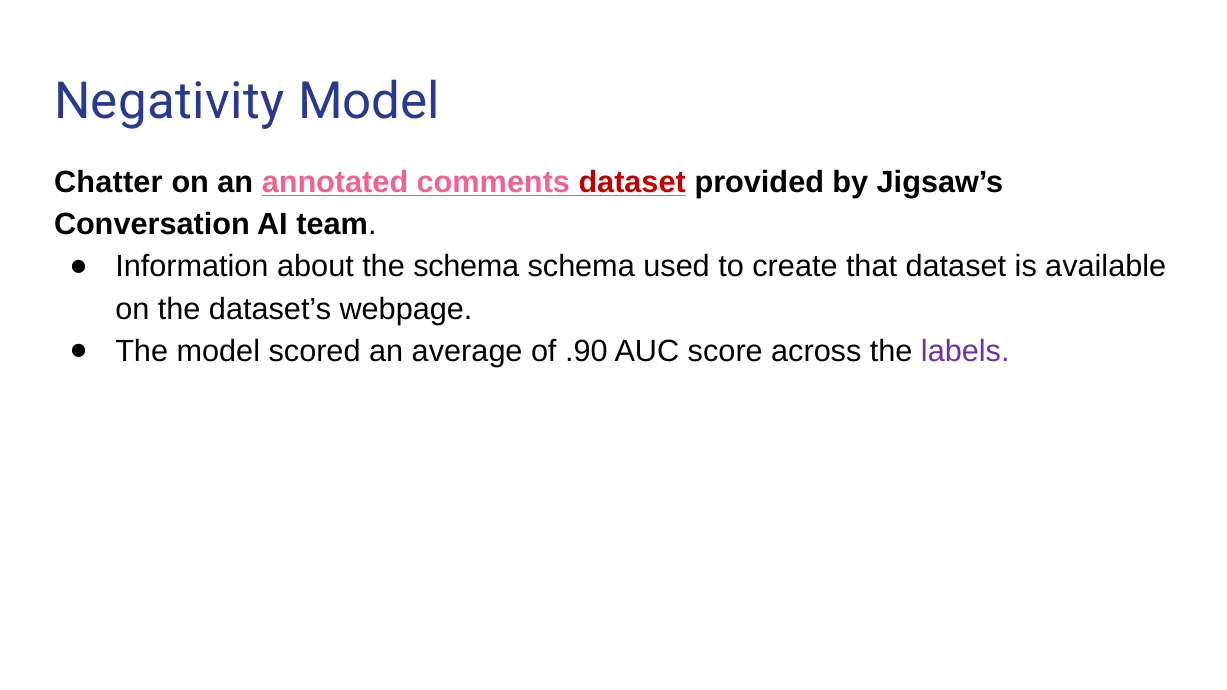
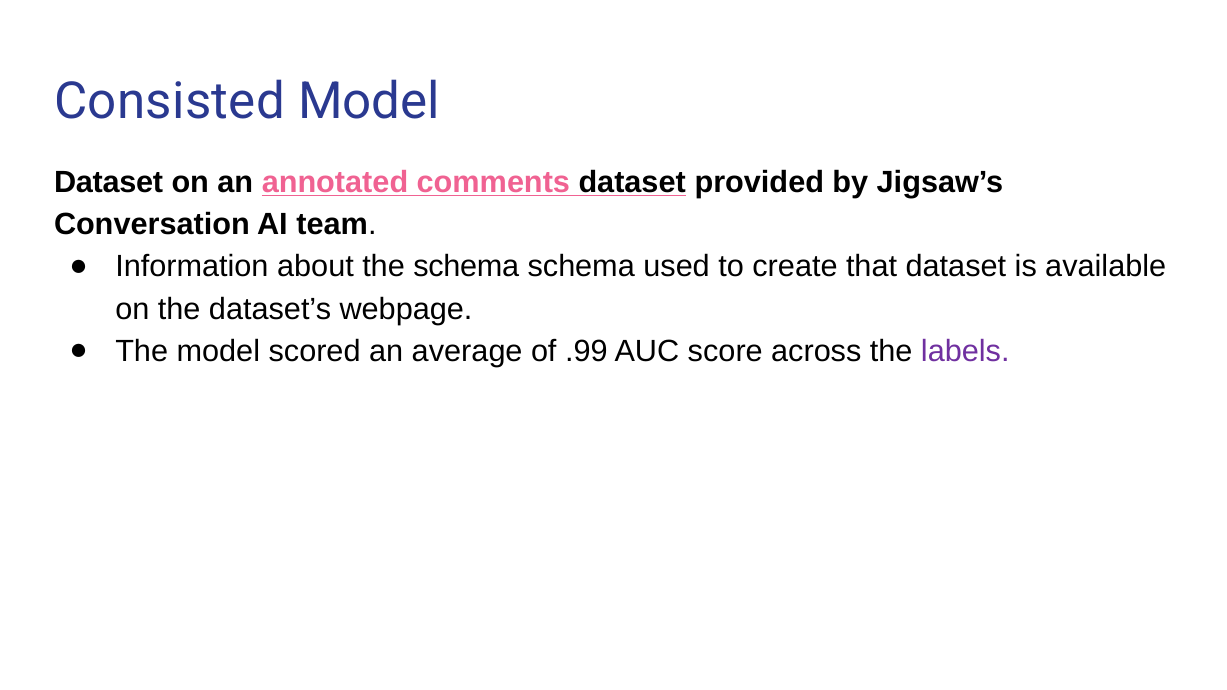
Negativity: Negativity -> Consisted (170, 102)
Chatter: Chatter -> Dataset (109, 182)
dataset colour: red -> black (632, 182)
.90: .90 -> .99 (586, 351)
